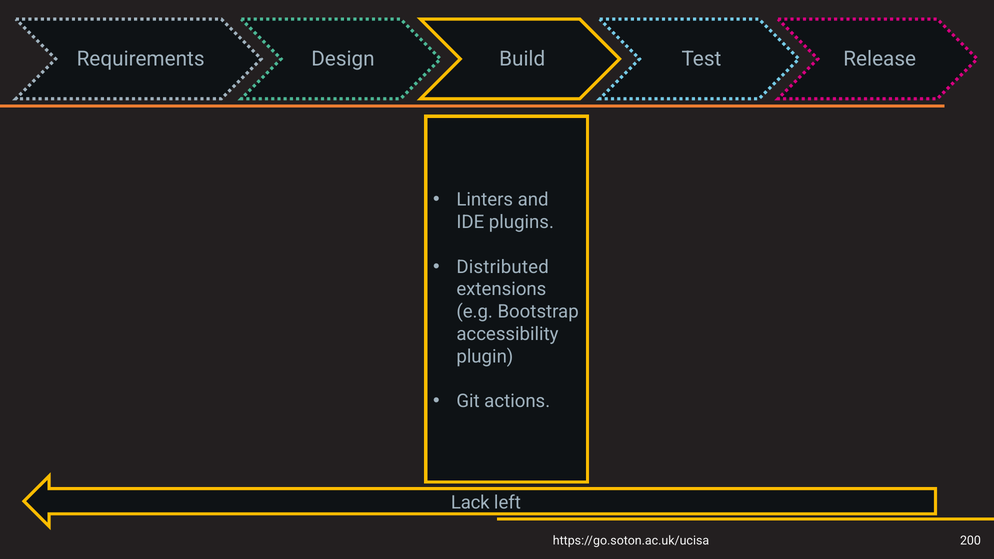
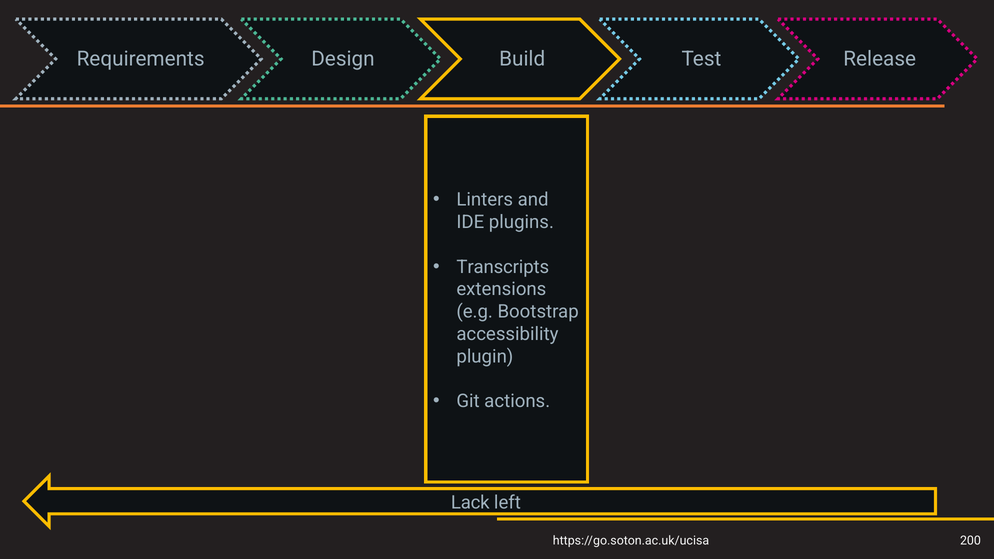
Distributed: Distributed -> Transcripts (503, 267)
